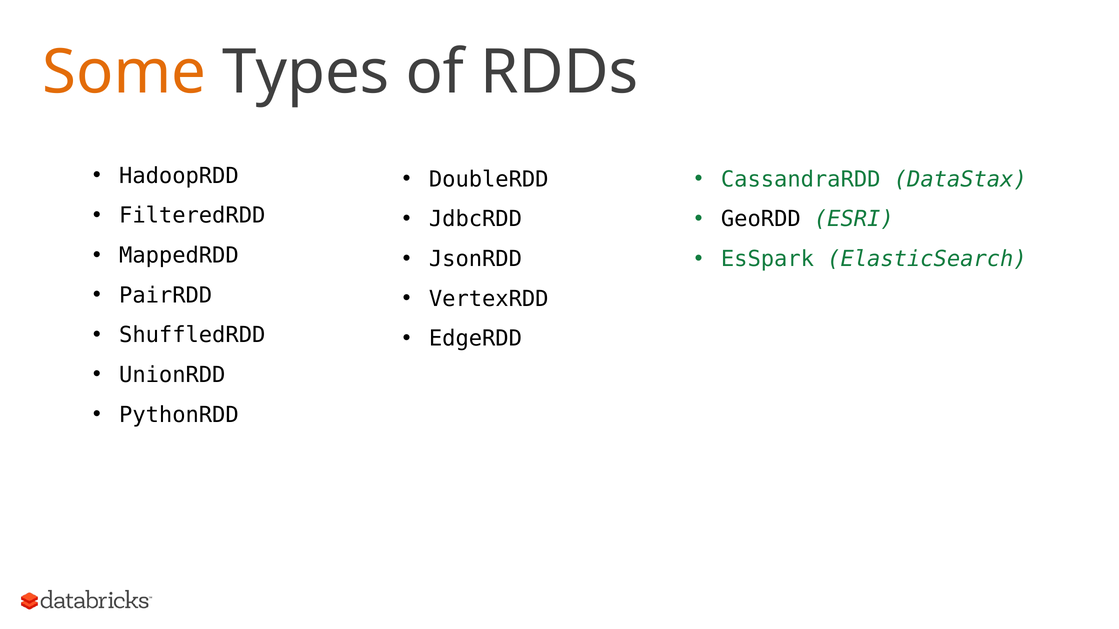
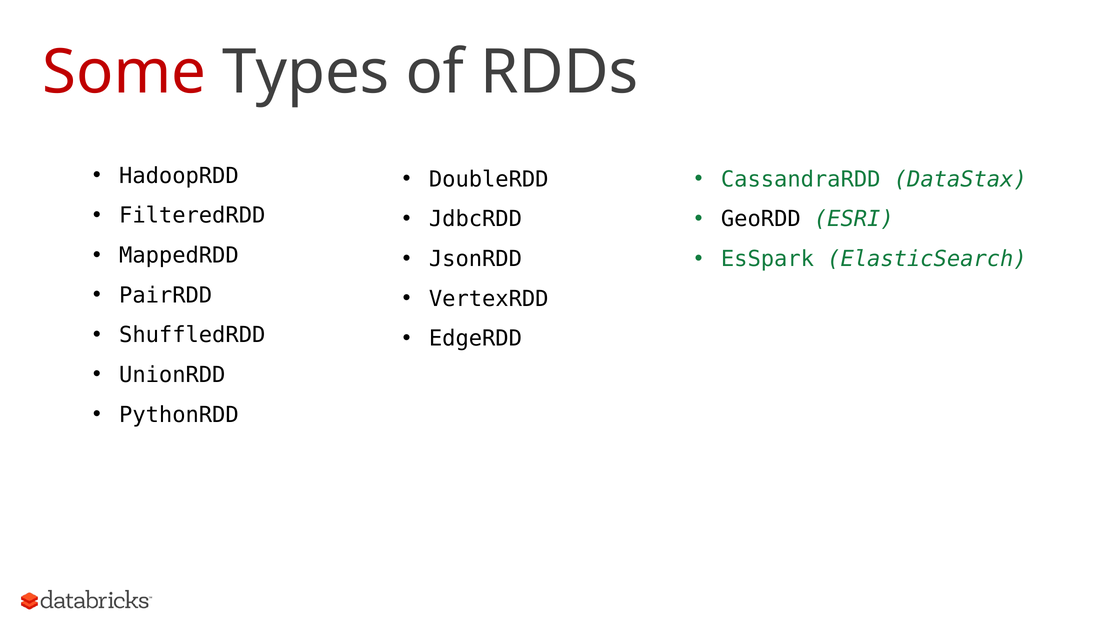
Some colour: orange -> red (124, 72)
